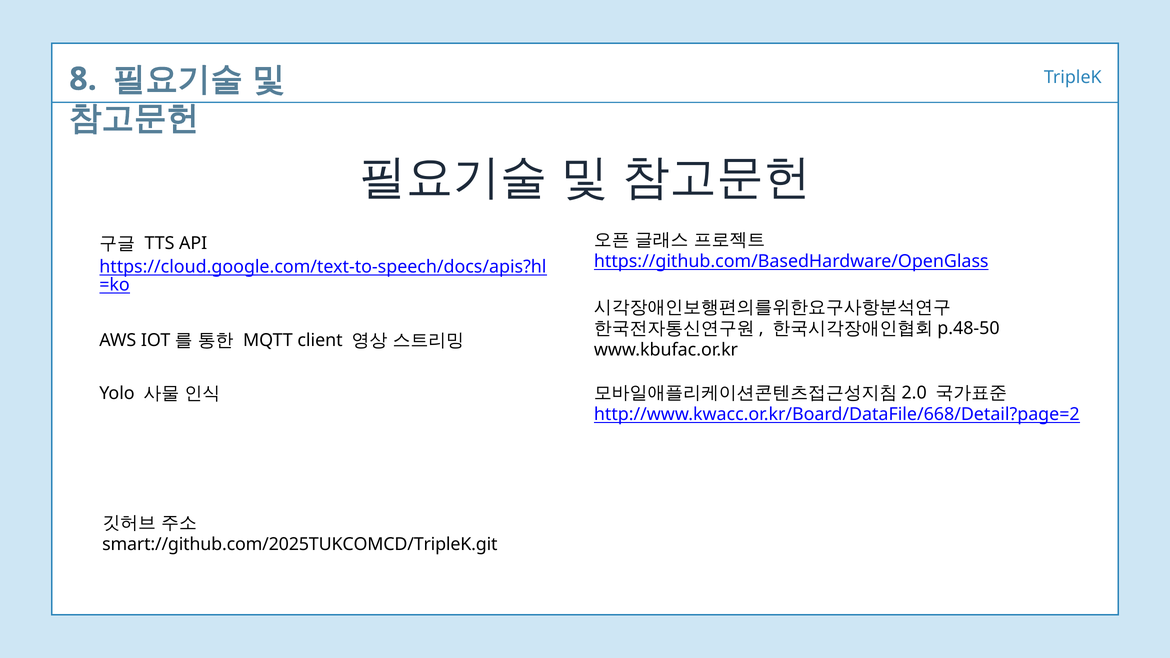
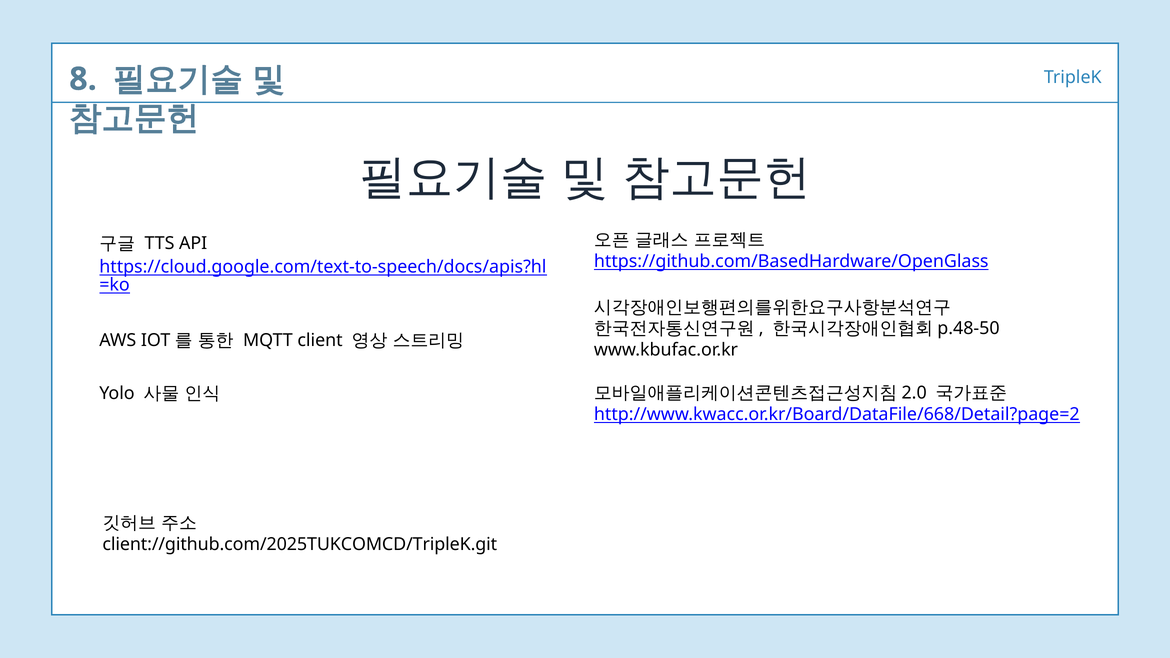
smart://github.com/2025TUKCOMCD/TripleK.git: smart://github.com/2025TUKCOMCD/TripleK.git -> client://github.com/2025TUKCOMCD/TripleK.git (300, 544)
